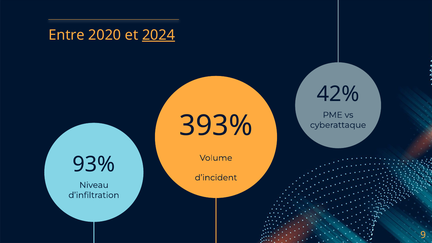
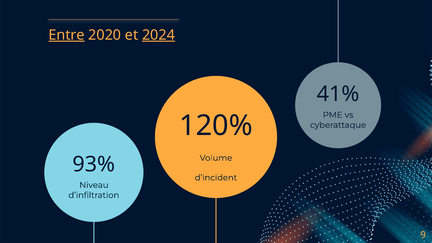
Entre underline: none -> present (67, 35)
42%: 42% -> 41% (338, 94)
393%: 393% -> 120% (216, 126)
